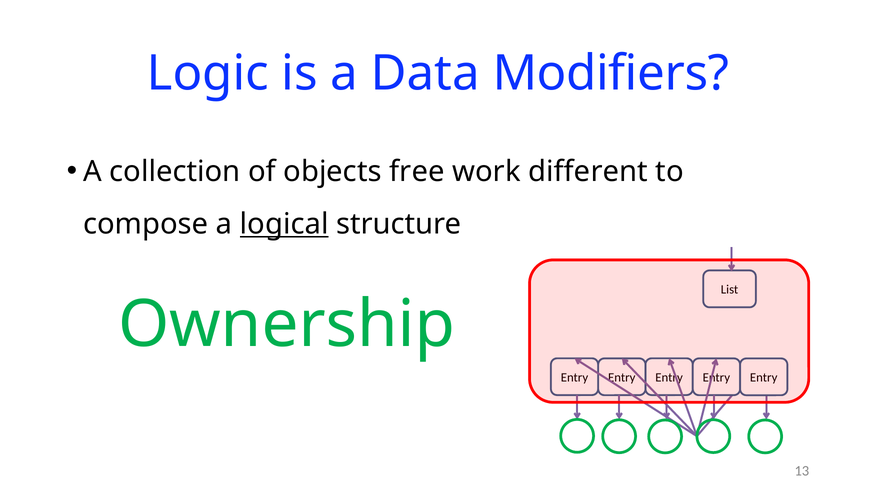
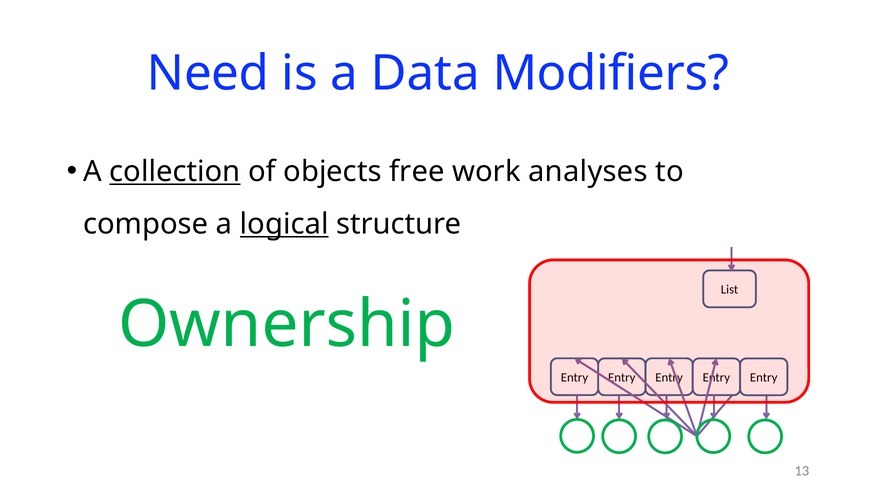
Logic: Logic -> Need (208, 74)
collection underline: none -> present (175, 172)
different: different -> analyses (588, 172)
